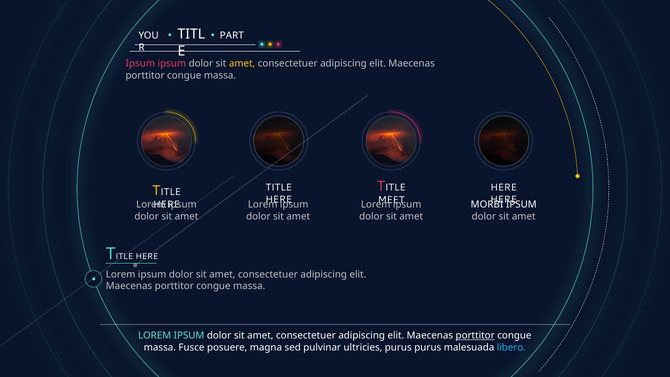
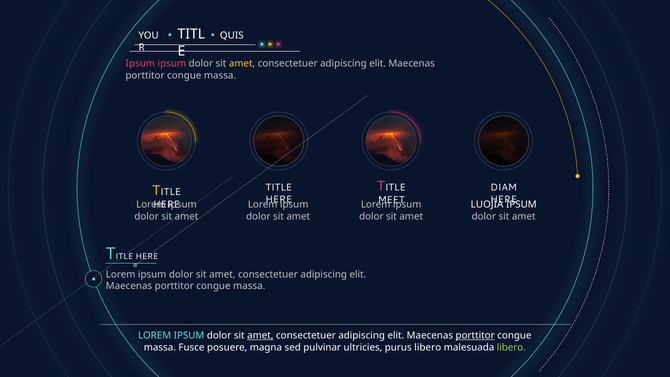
PART: PART -> QUIS (232, 36)
HERE: HERE -> DIAM (504, 188)
MORBI: MORBI -> LUOJIA (487, 204)
amet underline: none -> present (260, 336)
purus purus: purus -> libero (428, 347)
libero colour: light blue -> light green (511, 347)
